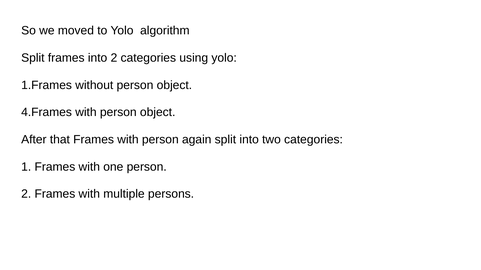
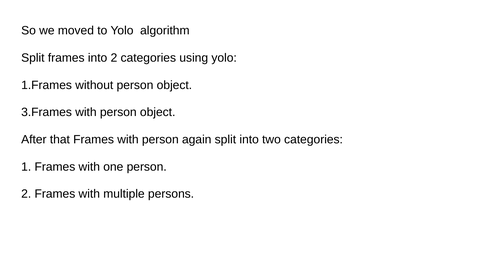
4.Frames: 4.Frames -> 3.Frames (47, 113)
